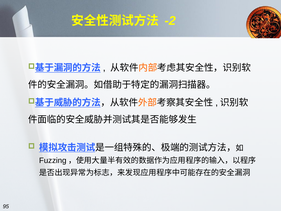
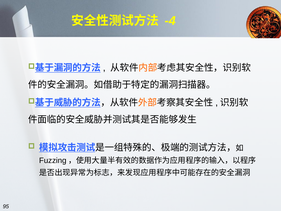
-2: -2 -> -4 (170, 21)
